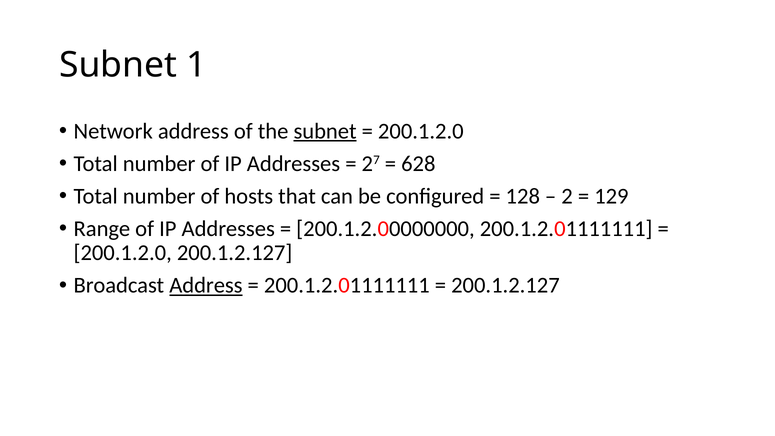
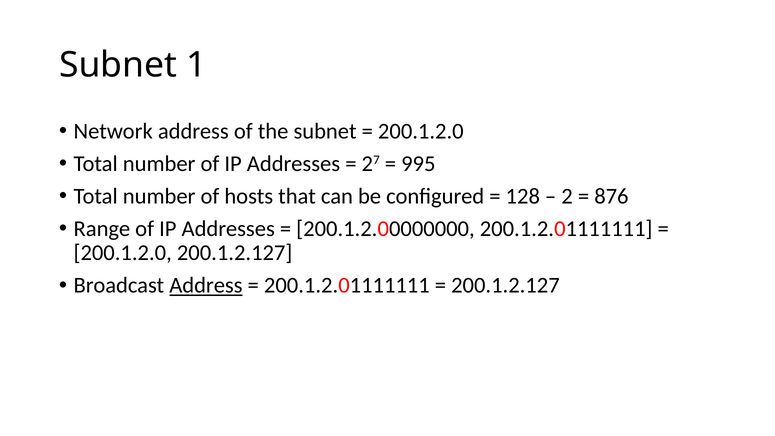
subnet underline: present -> none (325, 131)
628: 628 -> 995 (418, 164)
129: 129 -> 876 (611, 196)
